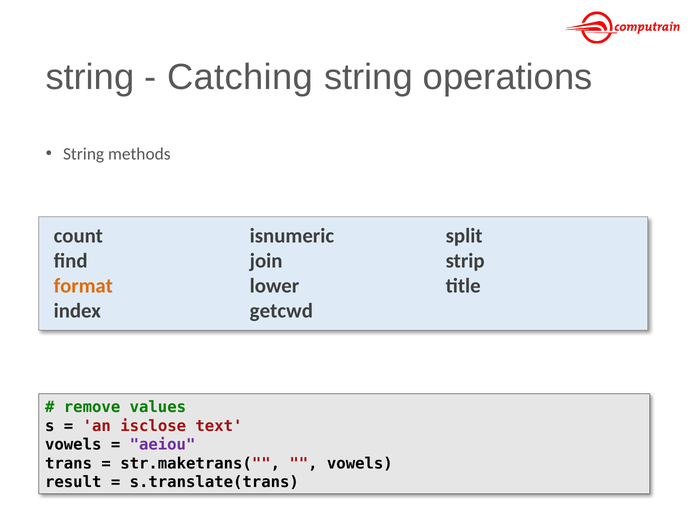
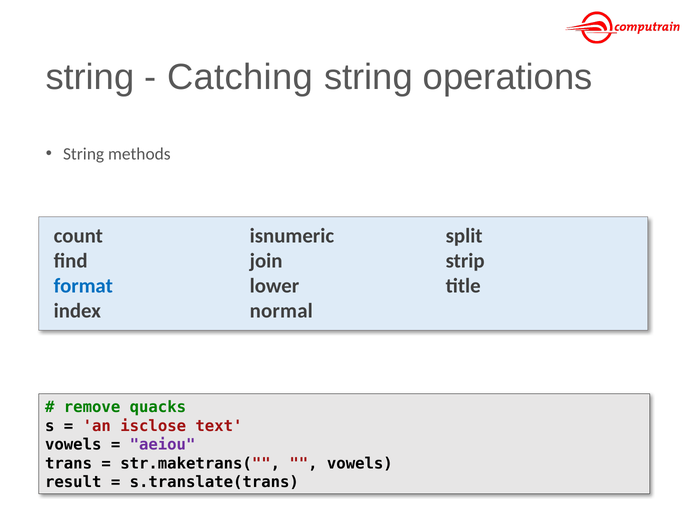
format colour: orange -> blue (83, 286)
getcwd: getcwd -> normal (281, 311)
values: values -> quacks (158, 407)
